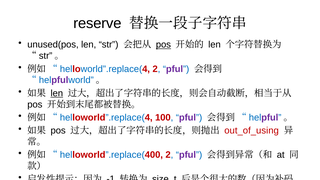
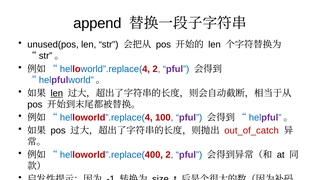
reserve: reserve -> append (98, 23)
pos underline: present -> none (163, 45)
out_of_using: out_of_using -> out_of_catch (252, 131)
